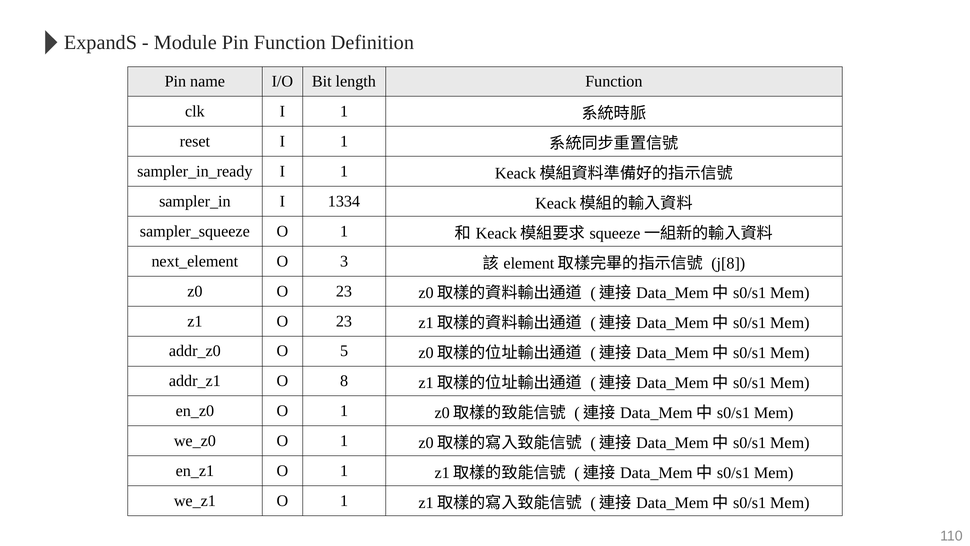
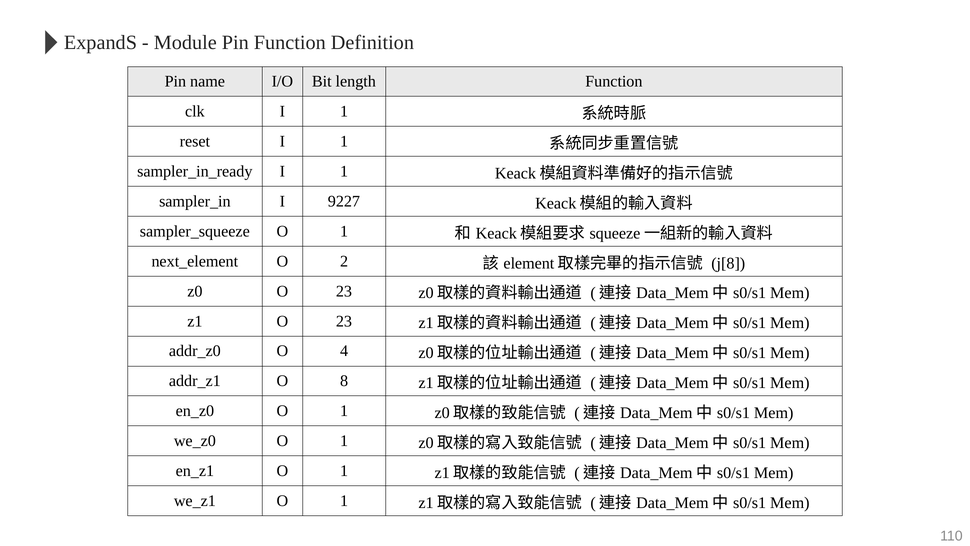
1334: 1334 -> 9227 (344, 201)
3: 3 -> 2 (344, 261)
5: 5 -> 4 (344, 351)
